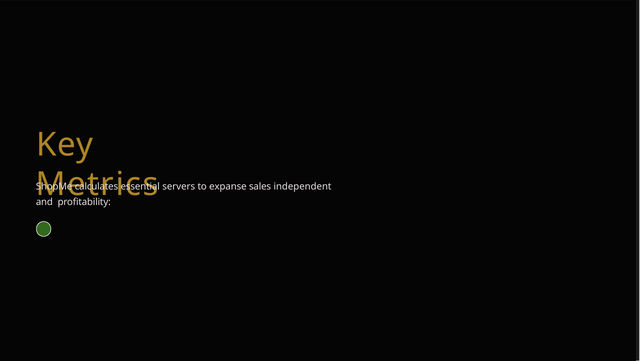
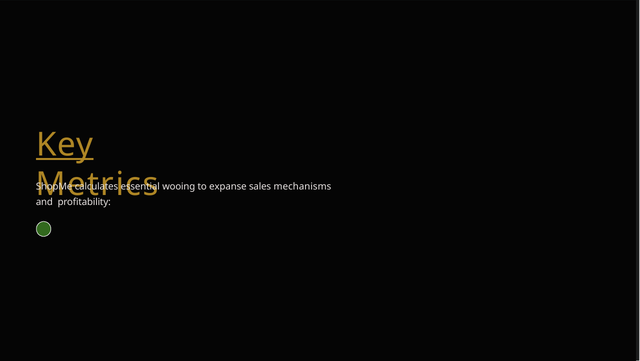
Key underline: none -> present (65, 144)
servers: servers -> wooing (179, 186)
independent: independent -> mechanisms (302, 186)
